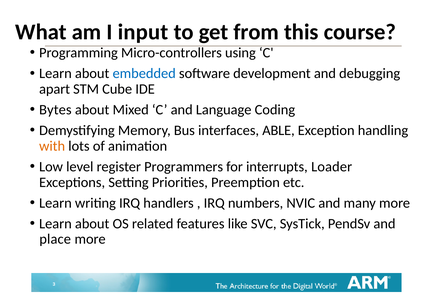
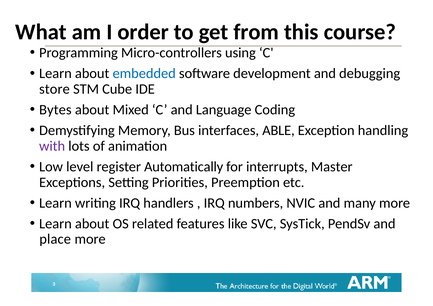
input: input -> order (143, 32)
apart: apart -> store (54, 89)
with colour: orange -> purple (52, 146)
Programmers: Programmers -> Automatically (184, 167)
Loader: Loader -> Master (332, 167)
